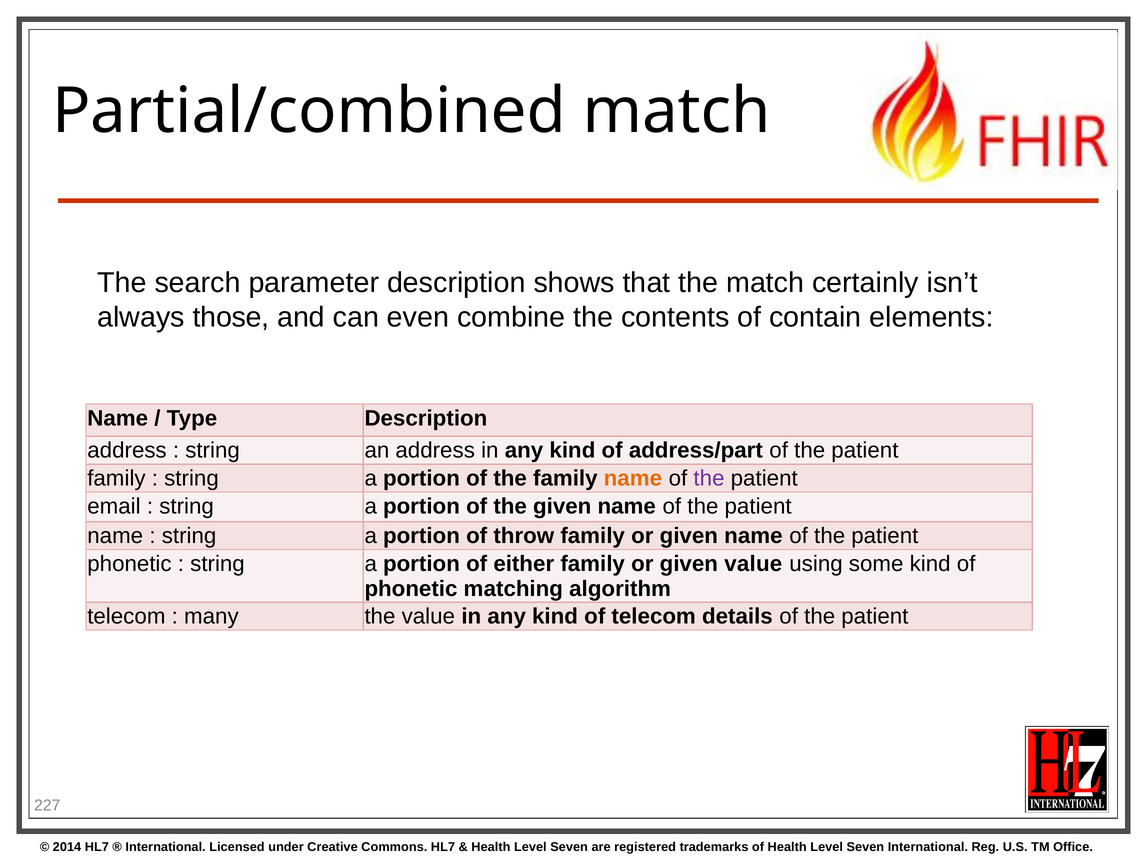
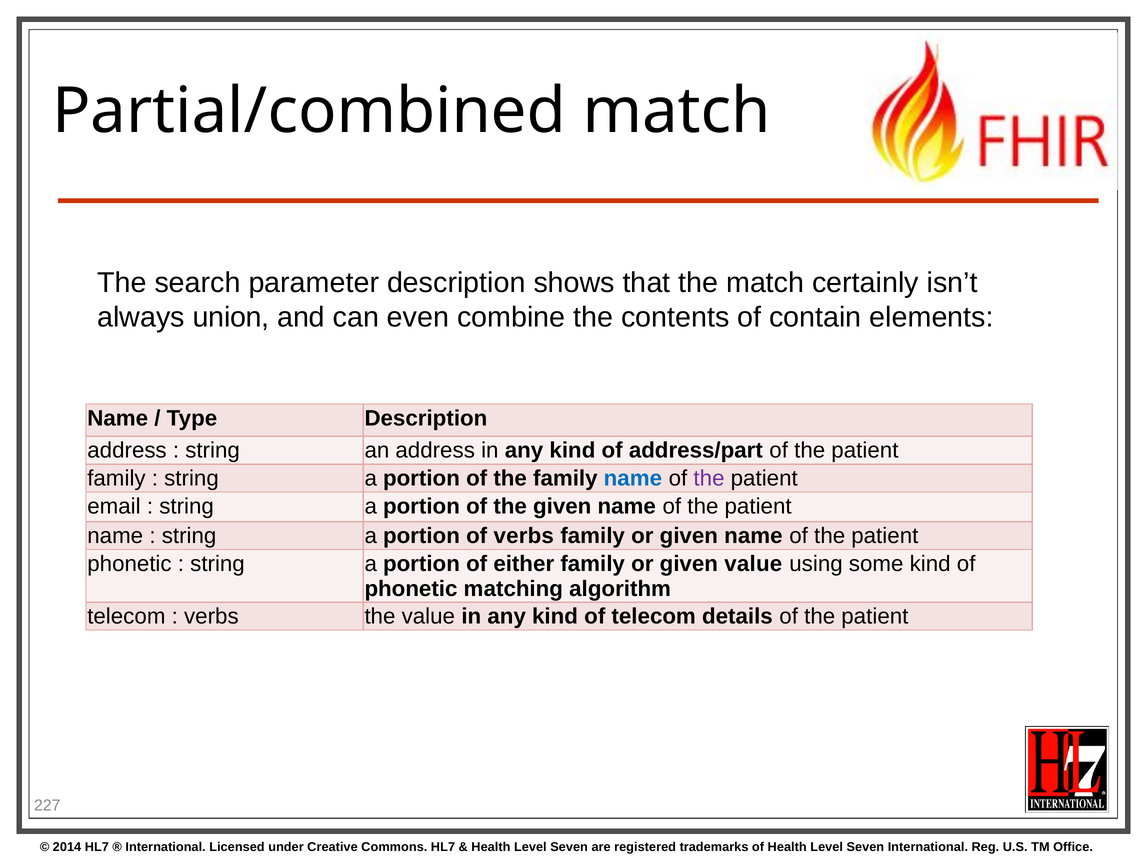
those: those -> union (231, 317)
name colour: orange -> blue (633, 479)
of throw: throw -> verbs (524, 536)
many: many -> verbs (211, 617)
